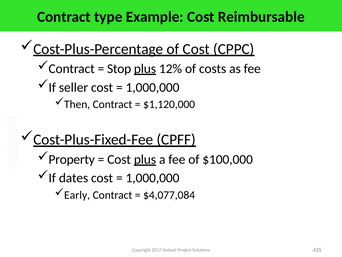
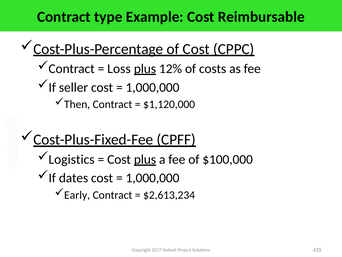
Stop: Stop -> Loss (119, 69)
Property: Property -> Logistics (72, 159)
$4,077,084: $4,077,084 -> $2,613,234 (169, 195)
